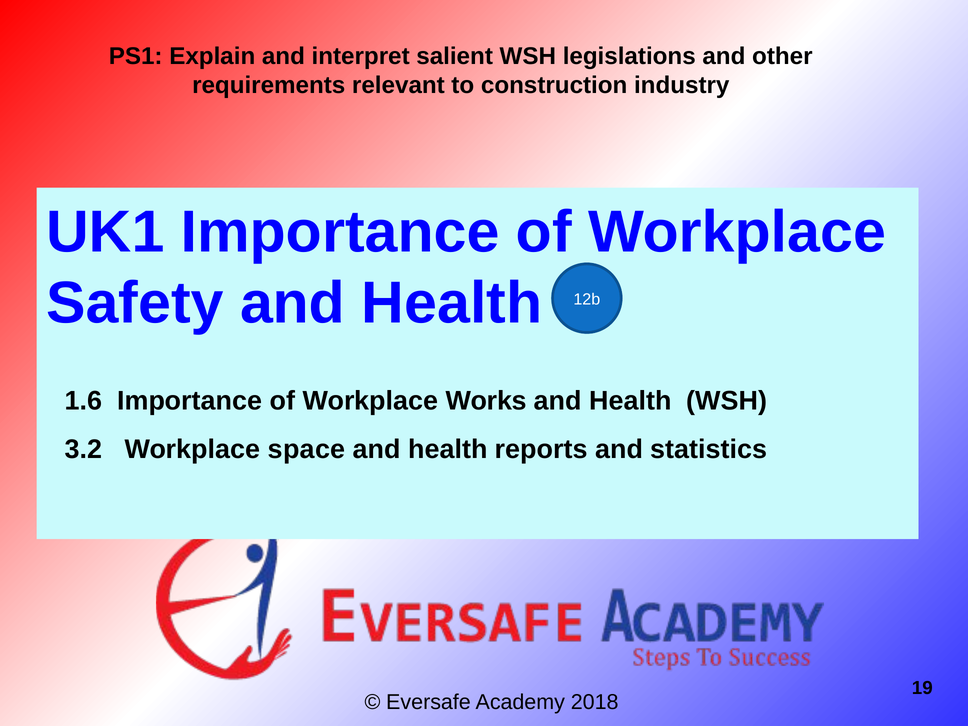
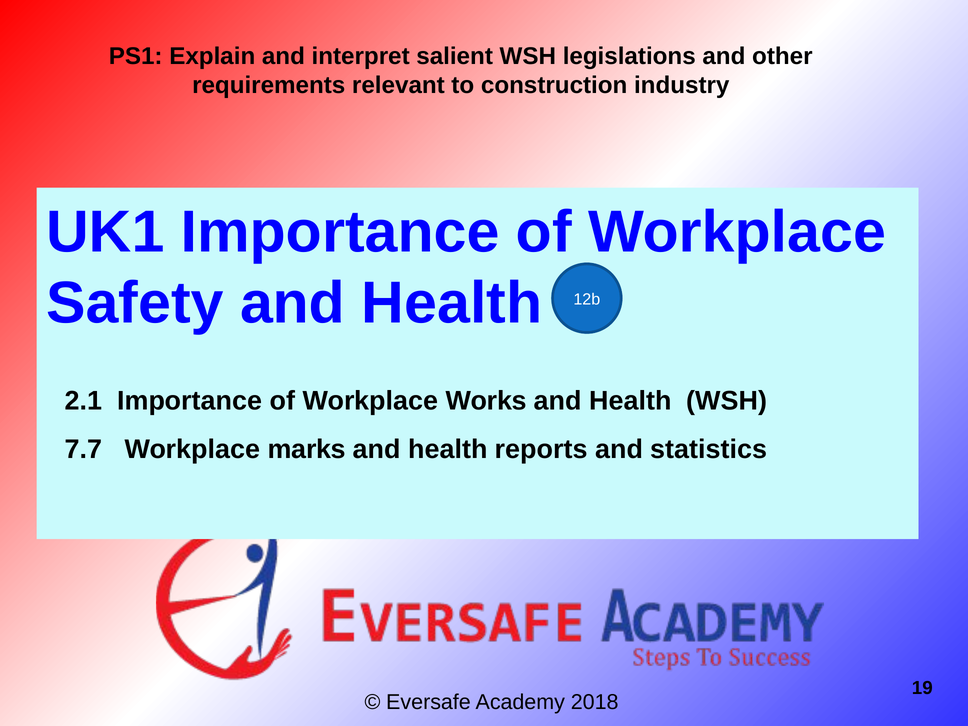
1.6: 1.6 -> 2.1 (84, 401)
3.2: 3.2 -> 7.7 (84, 449)
space: space -> marks (307, 449)
